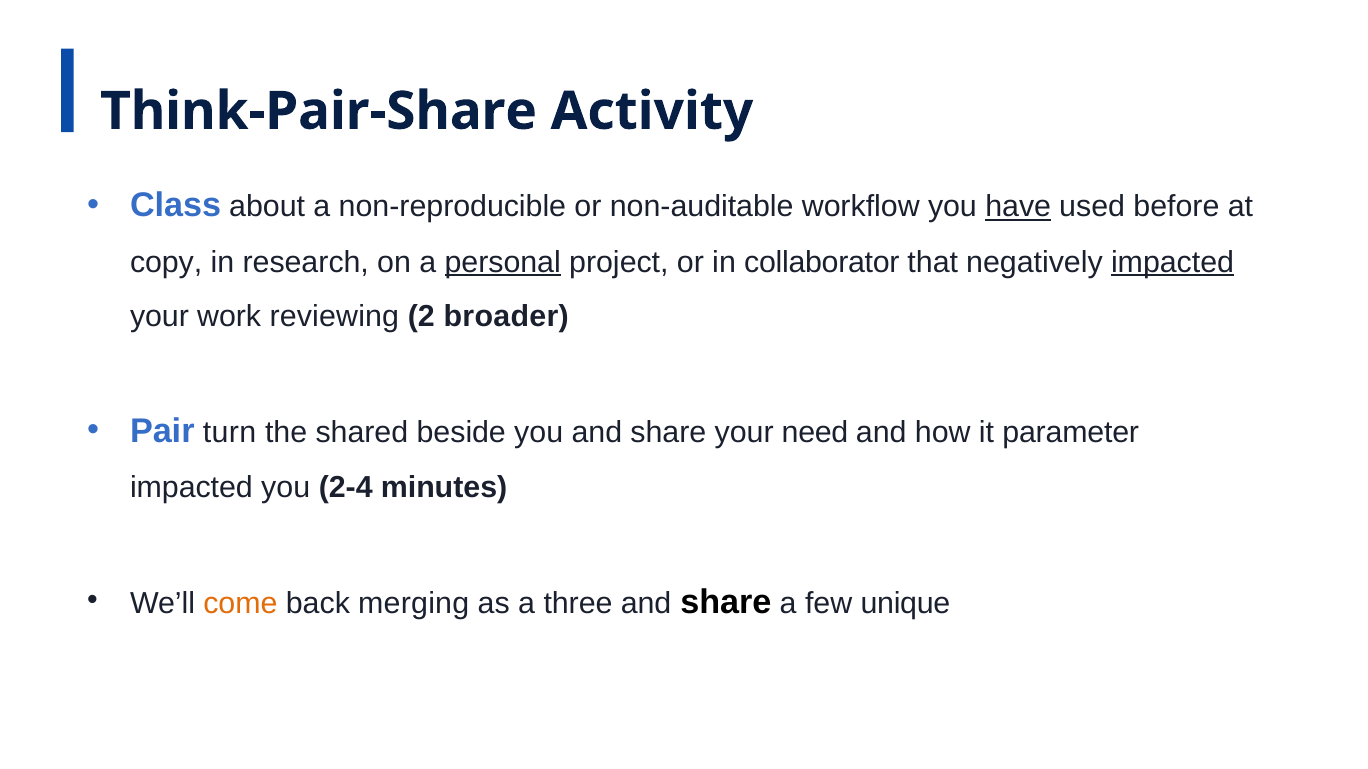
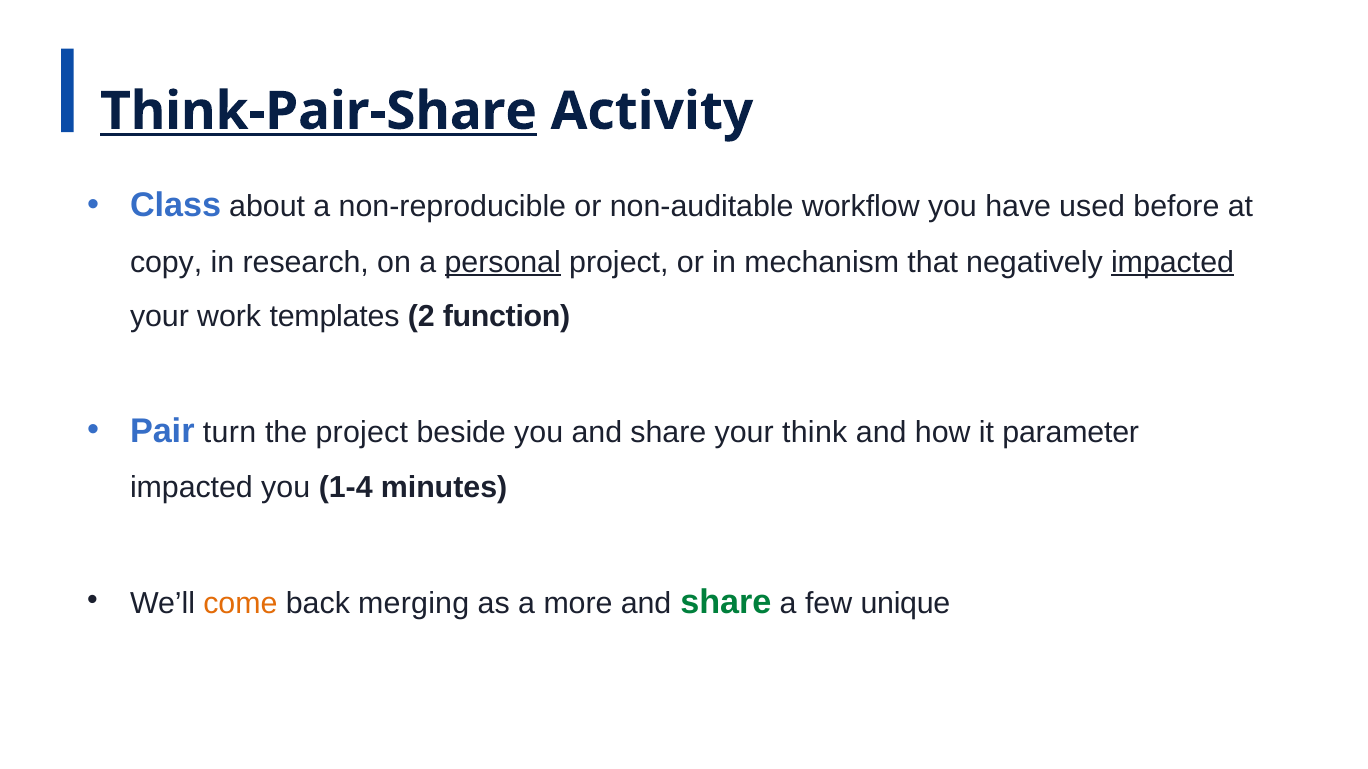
Think-Pair-Share underline: none -> present (319, 111)
have underline: present -> none (1018, 207)
collaborator: collaborator -> mechanism (822, 262)
reviewing: reviewing -> templates (335, 317)
broader: broader -> function (507, 317)
the shared: shared -> project (362, 433)
need: need -> think (815, 433)
2-4: 2-4 -> 1-4 (346, 488)
three: three -> more (578, 603)
share colour: black -> green (726, 602)
